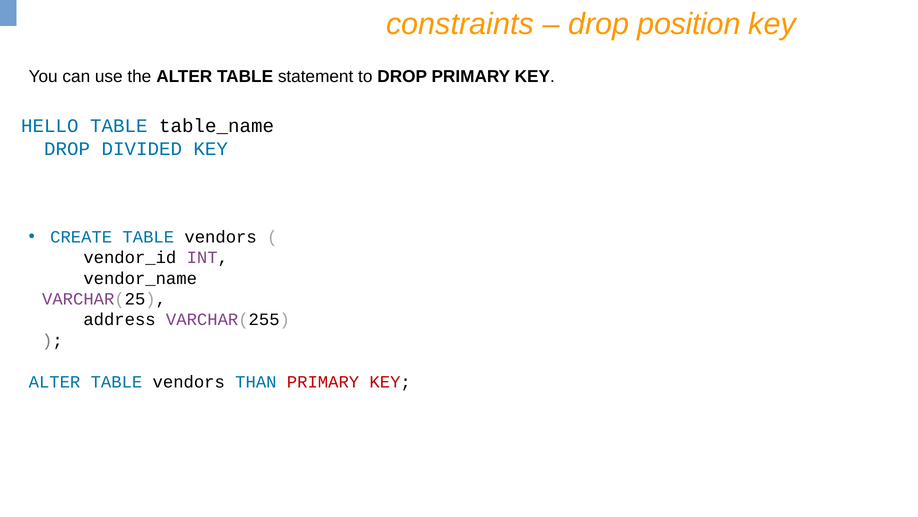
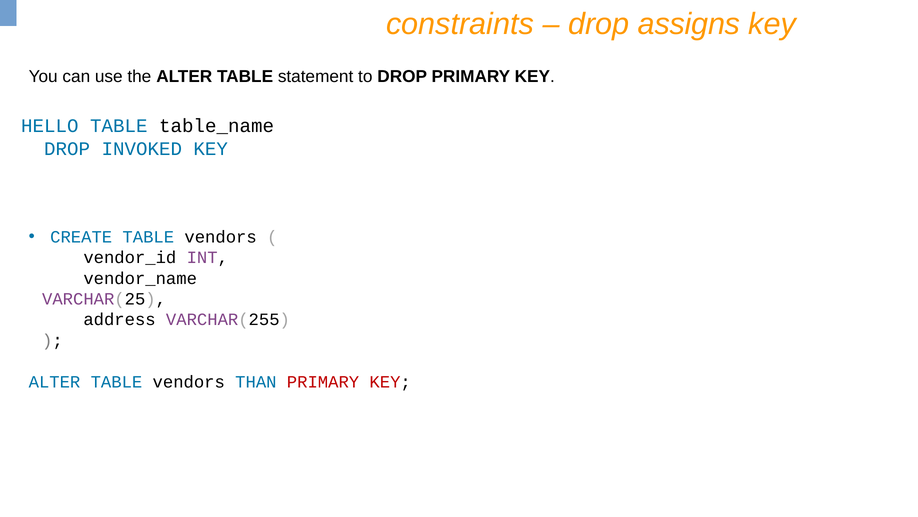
position: position -> assigns (689, 24)
DIVIDED: DIVIDED -> INVOKED (142, 149)
